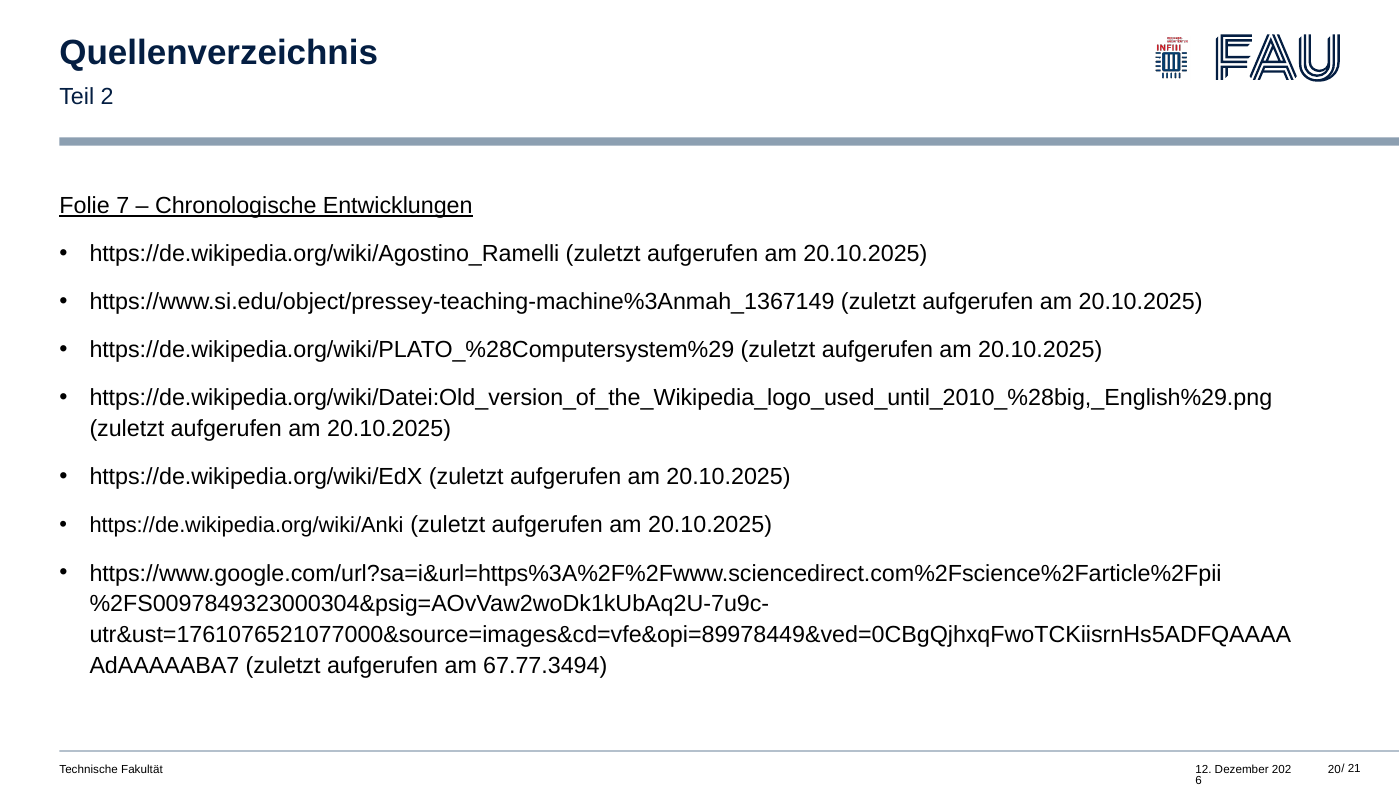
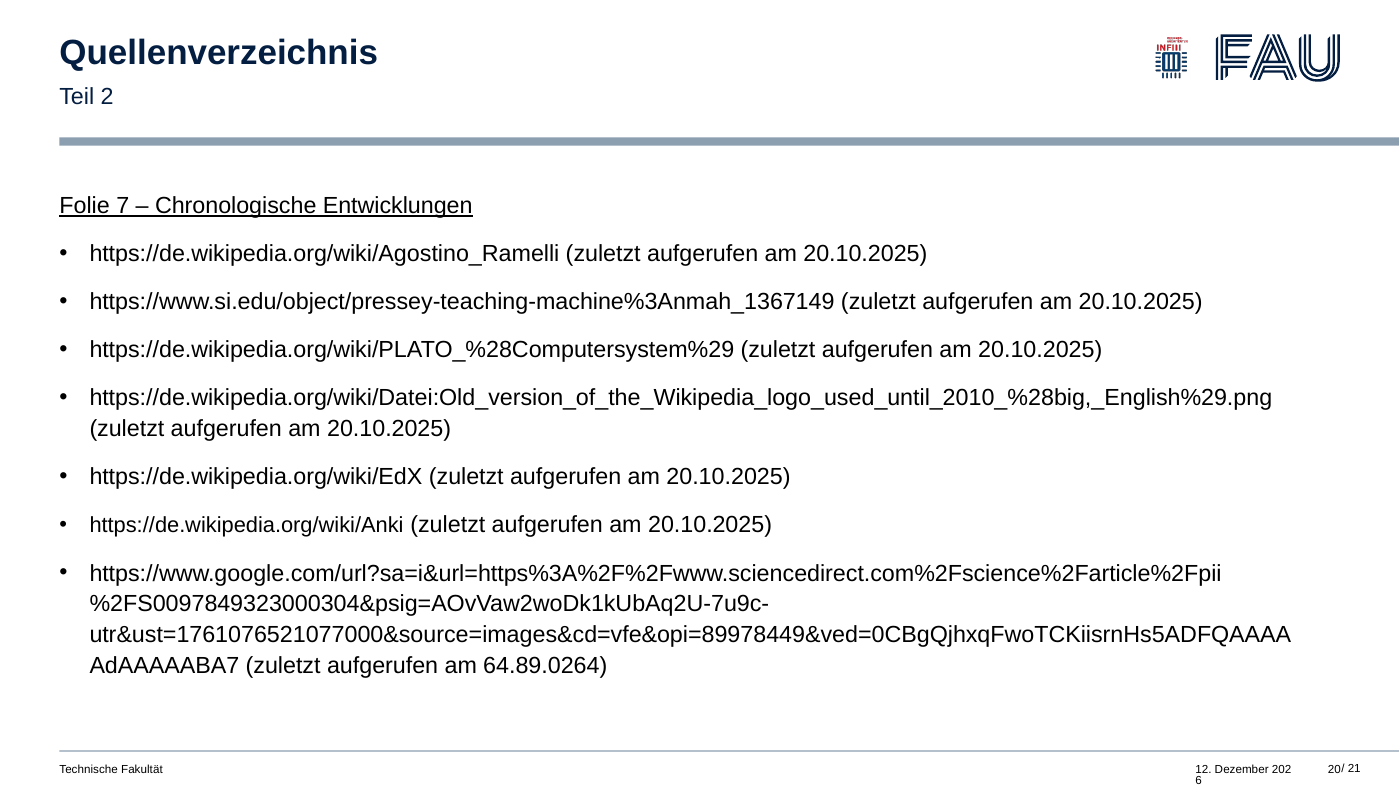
67.77.3494: 67.77.3494 -> 64.89.0264 (545, 665)
